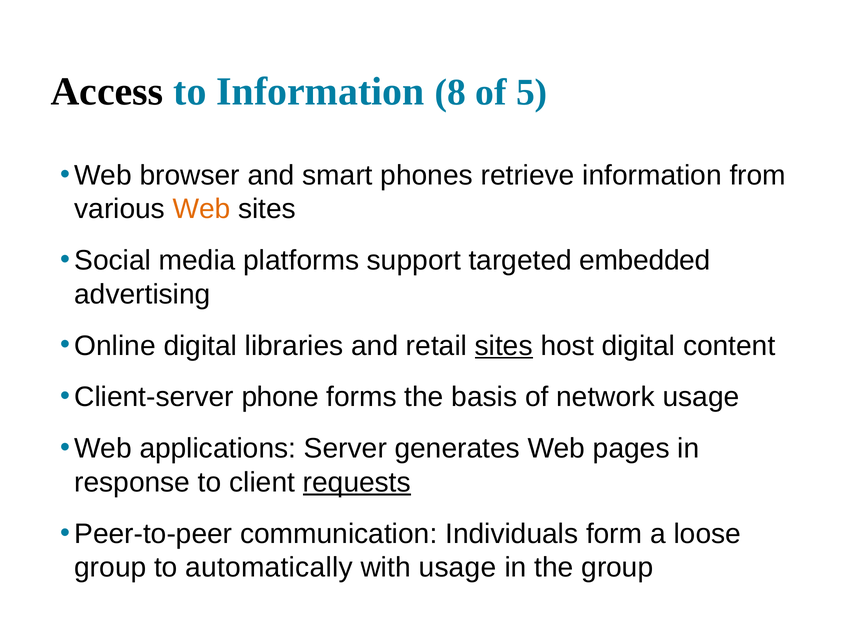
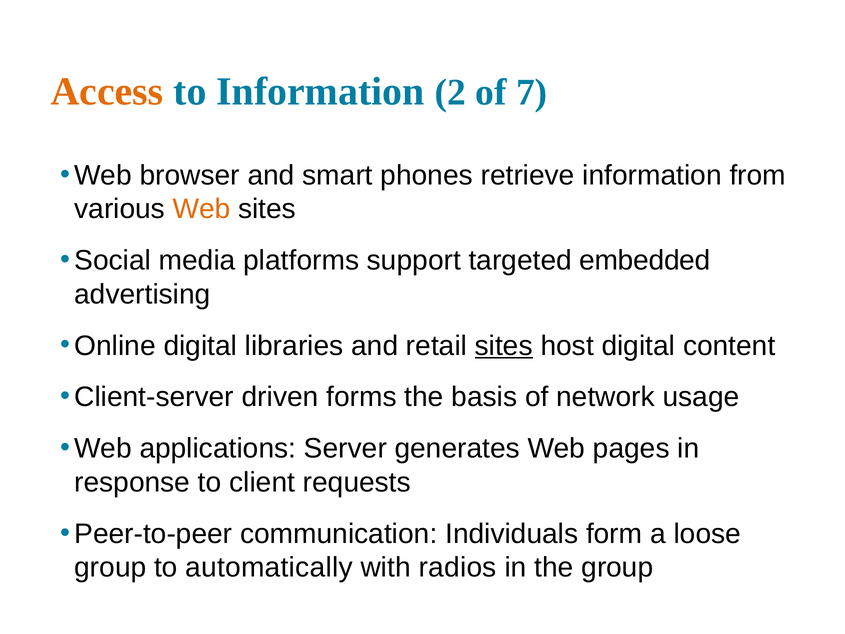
Access colour: black -> orange (107, 92)
8: 8 -> 2 (450, 92)
5: 5 -> 7 (532, 92)
phone: phone -> driven (280, 397)
requests underline: present -> none (357, 482)
with usage: usage -> radios (458, 567)
